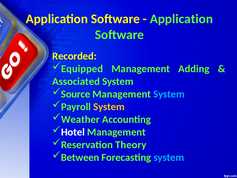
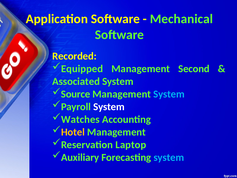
Application: Application -> Mechanical (181, 19)
Adding: Adding -> Second (194, 69)
System colour: yellow -> white (109, 107)
Weather: Weather -> Watches (80, 119)
Hotel colour: white -> yellow (73, 132)
Theory: Theory -> Laptop (131, 145)
Between: Between -> Auxiliary (80, 157)
